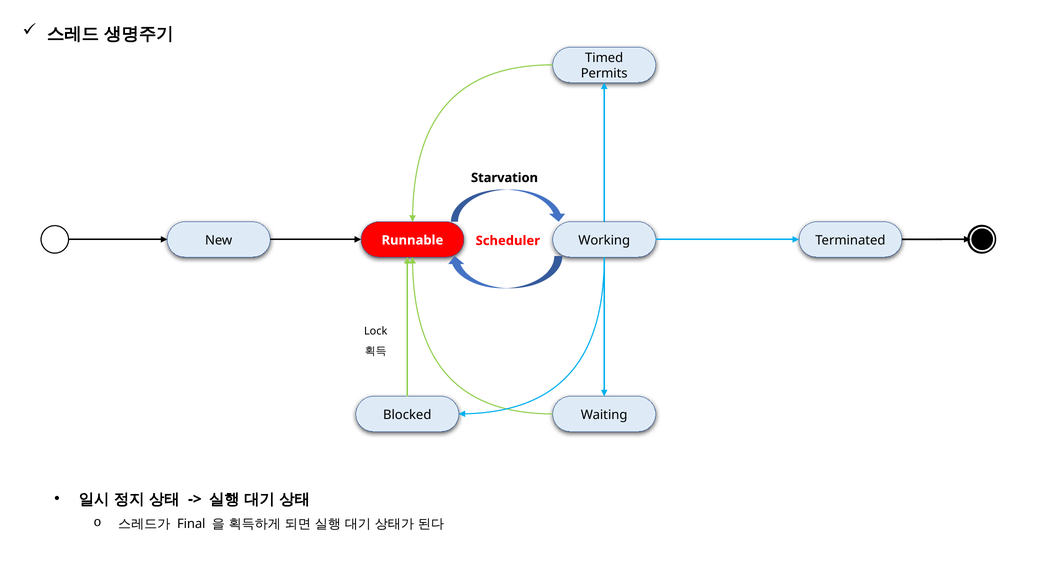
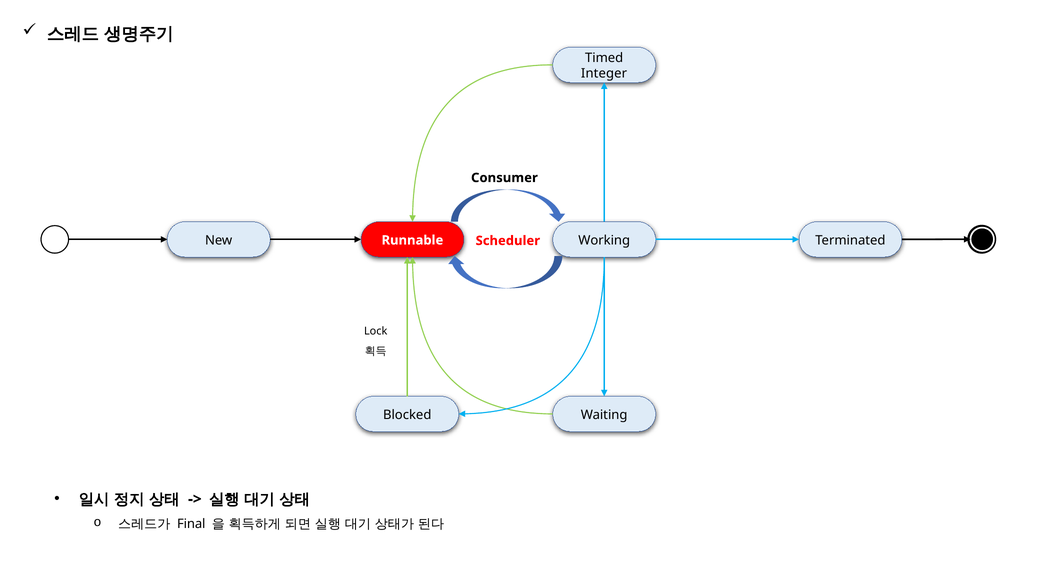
Permits: Permits -> Integer (604, 74)
Starvation: Starvation -> Consumer (504, 178)
